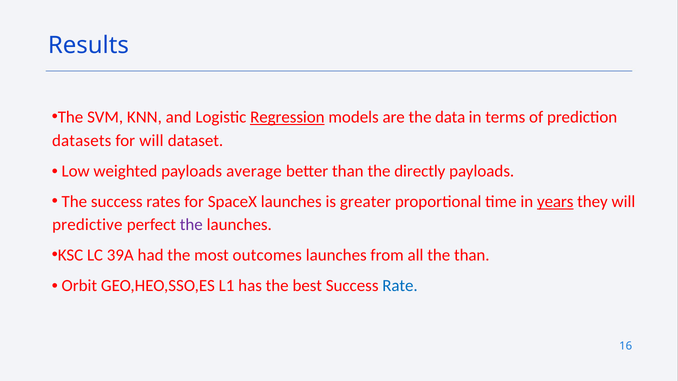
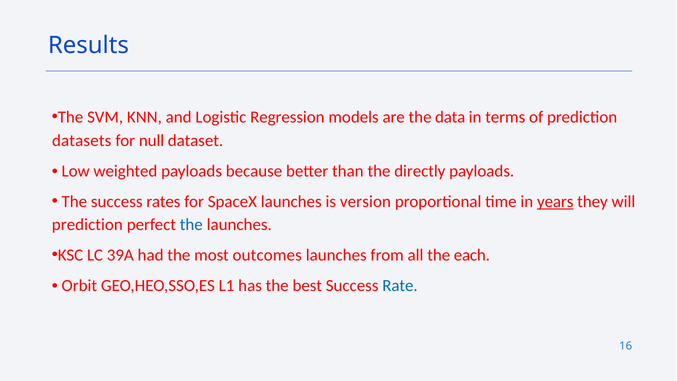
Regression underline: present -> none (287, 117)
for will: will -> null (152, 141)
average: average -> because (254, 171)
greater: greater -> version (365, 202)
predictive: predictive -> prediction (87, 225)
the colour: purple -> blue (191, 225)
the than: than -> each (472, 256)
